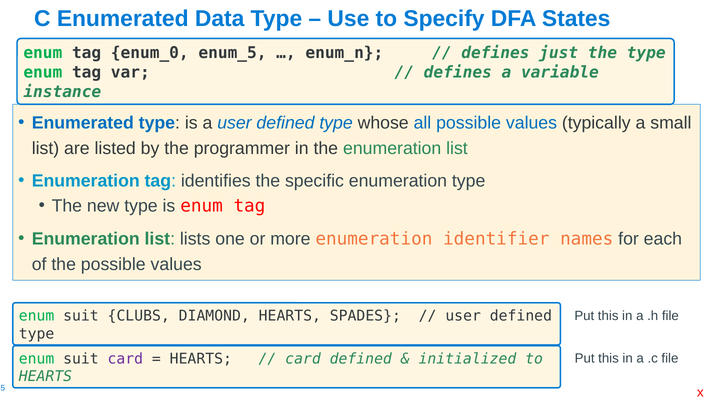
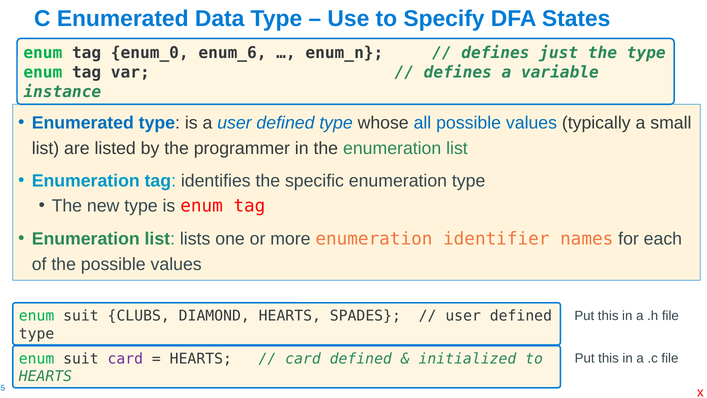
enum_5: enum_5 -> enum_6 (233, 53)
